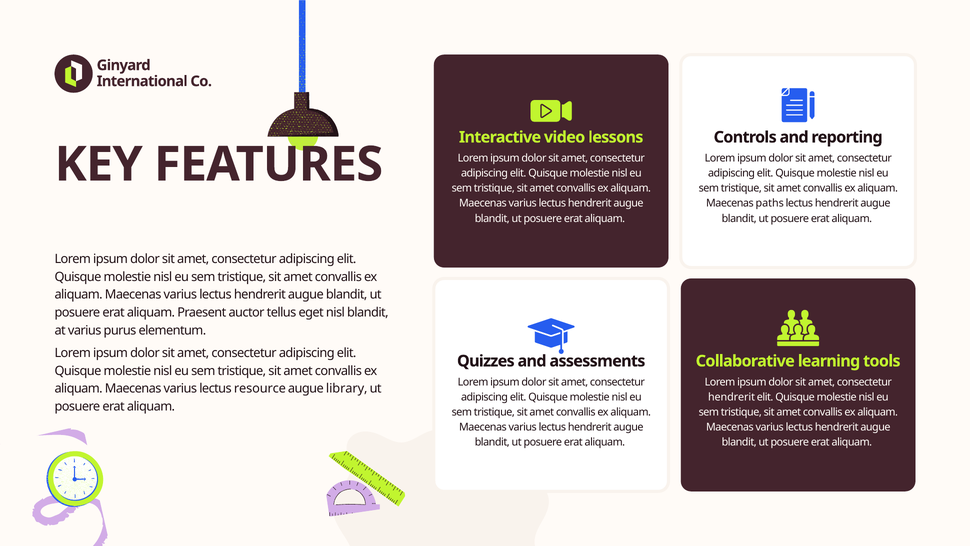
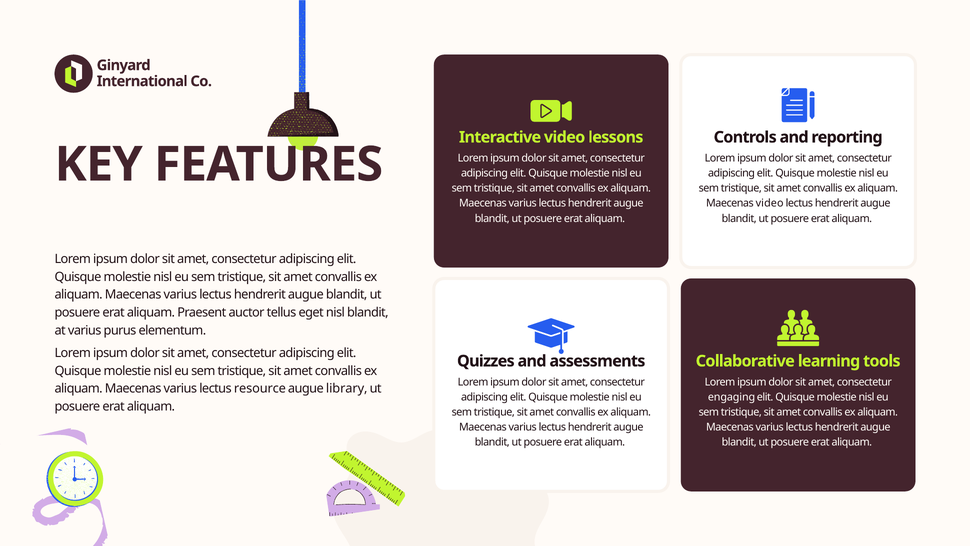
Maecenas paths: paths -> video (770, 203)
hendrerit: hendrerit -> engaging (732, 397)
